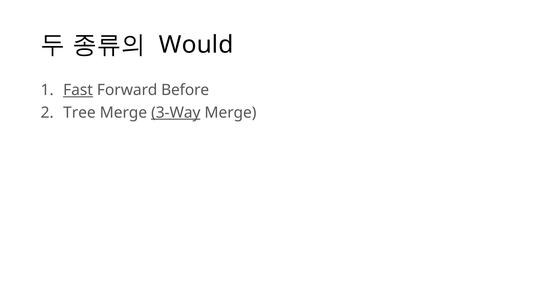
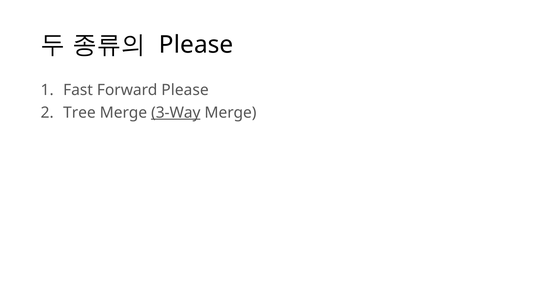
Would: Would -> Please (196, 45)
Fast underline: present -> none (78, 90)
Forward Before: Before -> Please (185, 90)
